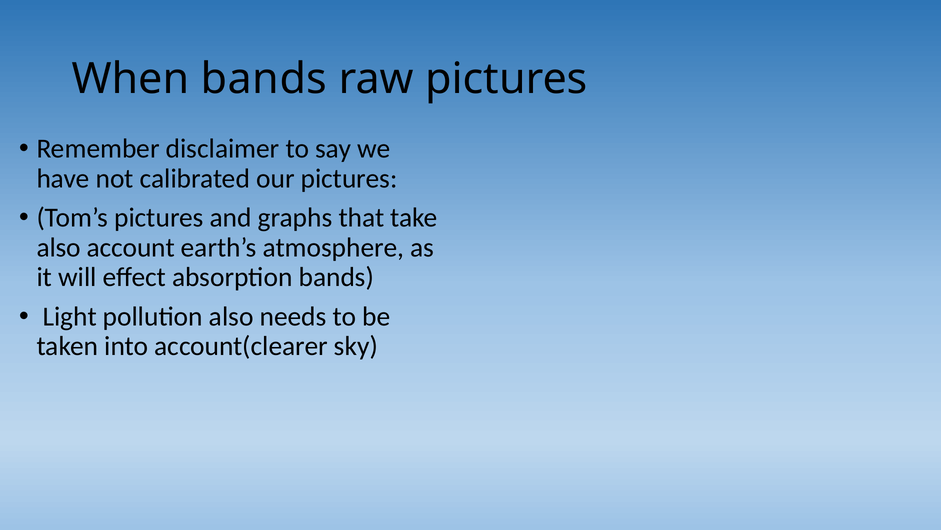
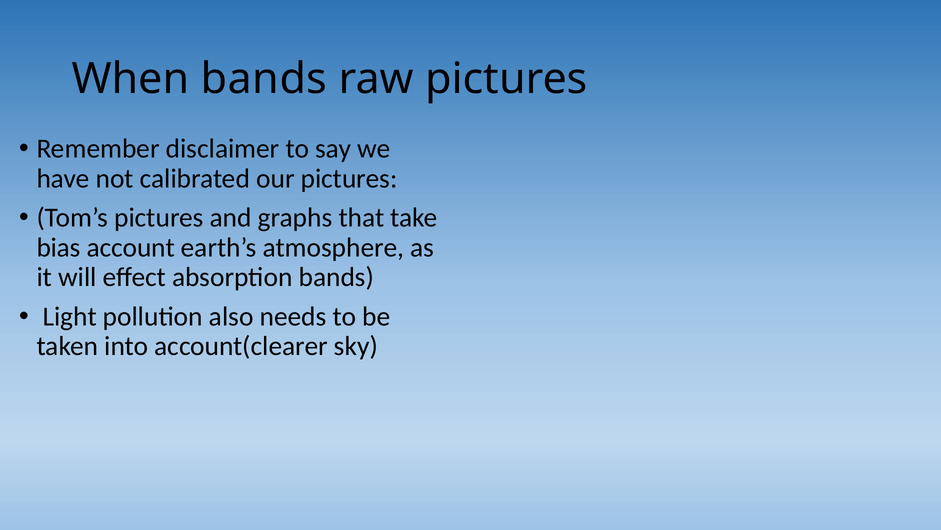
also: also -> bias (59, 247)
